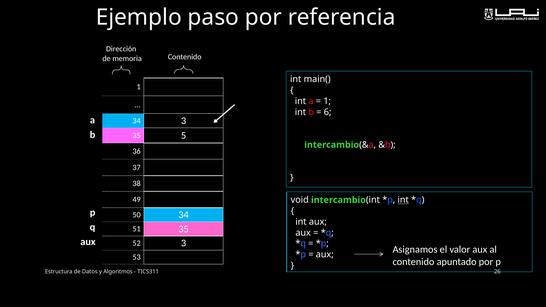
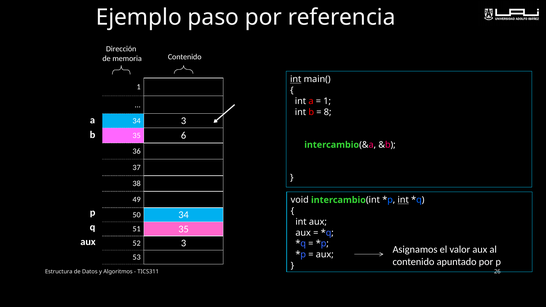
int underline: none -> present (296, 79)
6: 6 -> 8 (328, 112)
5: 5 -> 6 (184, 136)
